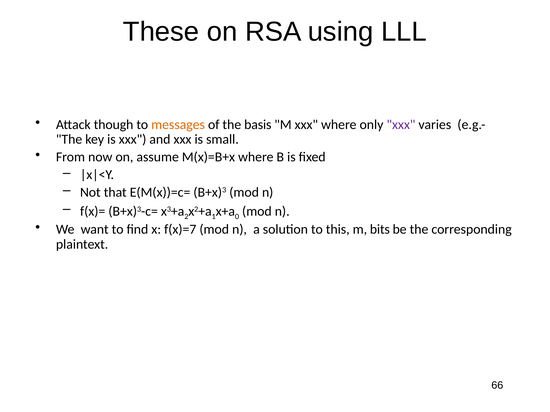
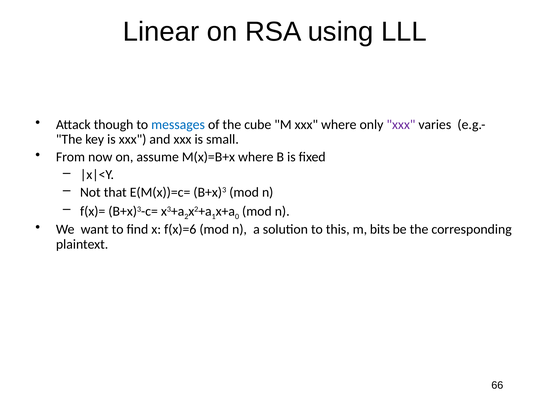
These: These -> Linear (161, 32)
messages colour: orange -> blue (178, 125)
basis: basis -> cube (258, 125)
f(x)=7: f(x)=7 -> f(x)=6 (180, 230)
